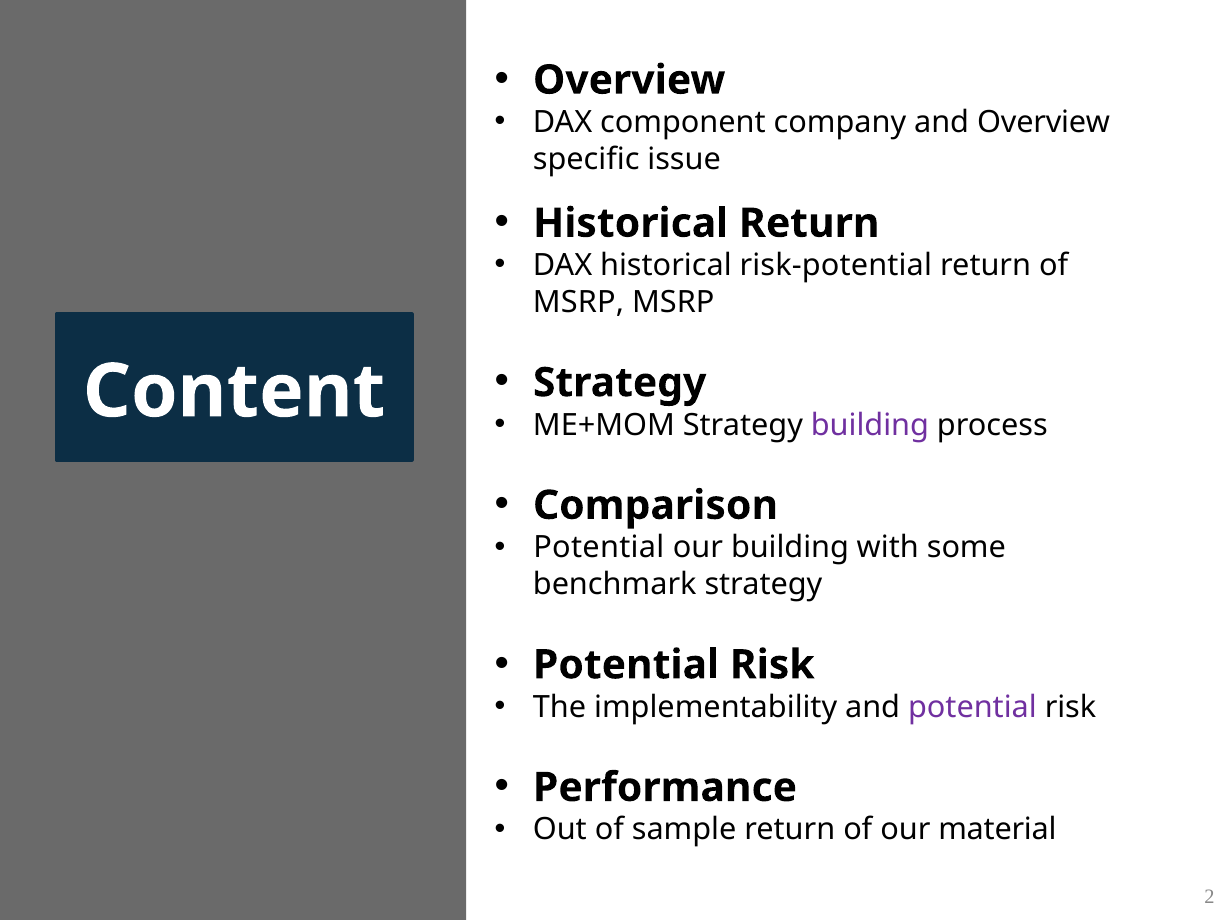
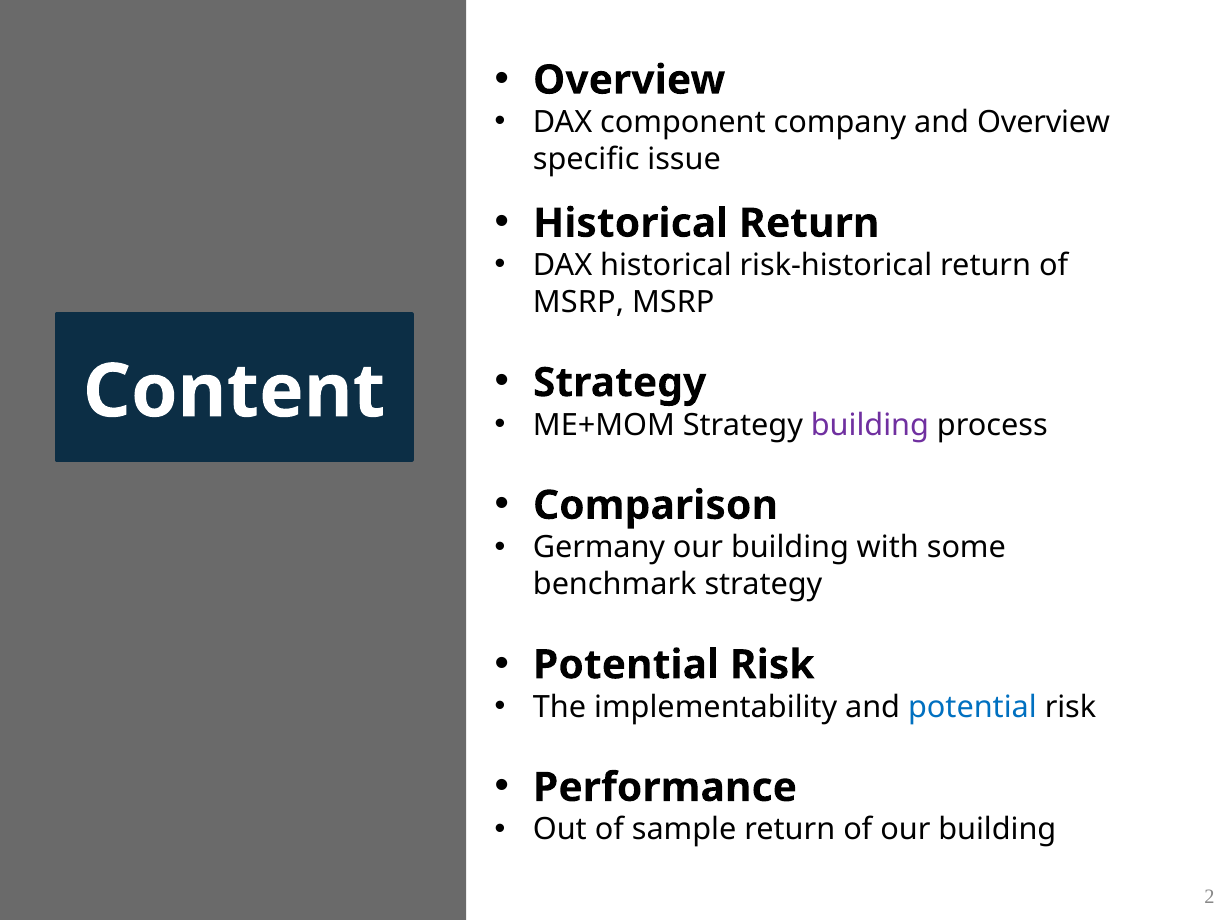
risk-potential: risk-potential -> risk-historical (836, 266)
Potential: Potential -> Germany (599, 548)
potential colour: purple -> blue (972, 707)
of our material: material -> building (997, 830)
